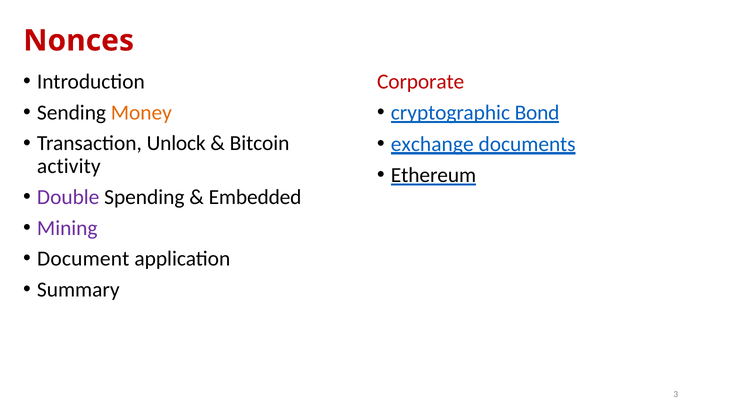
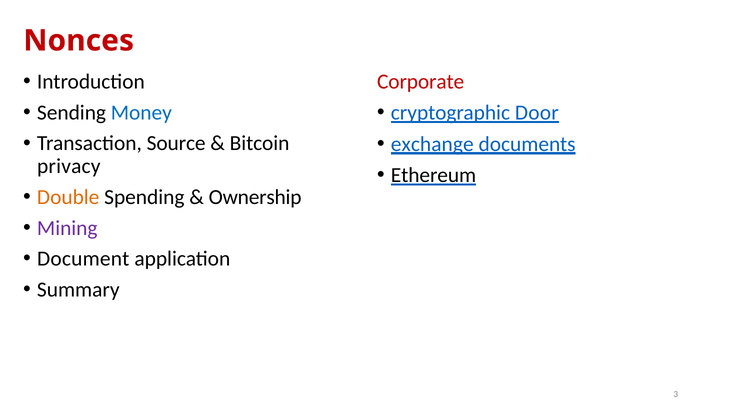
Money colour: orange -> blue (141, 112)
Bond: Bond -> Door (537, 113)
Unlock: Unlock -> Source (176, 143)
activity: activity -> privacy (69, 166)
Double colour: purple -> orange (68, 197)
Embedded: Embedded -> Ownership (255, 197)
